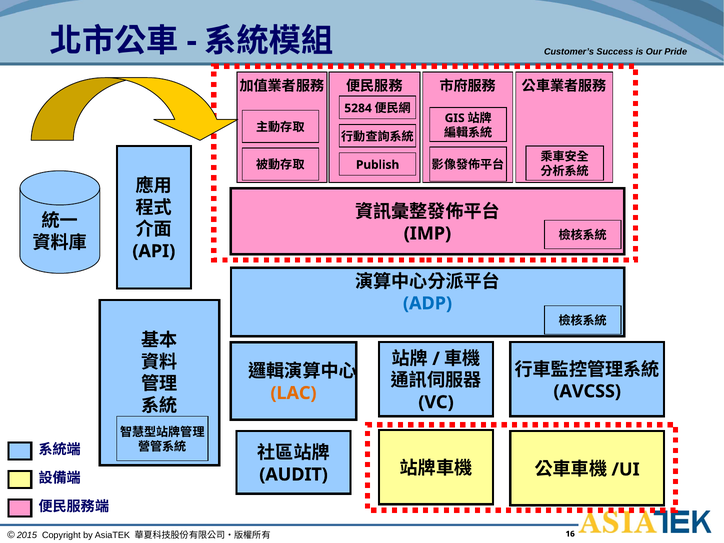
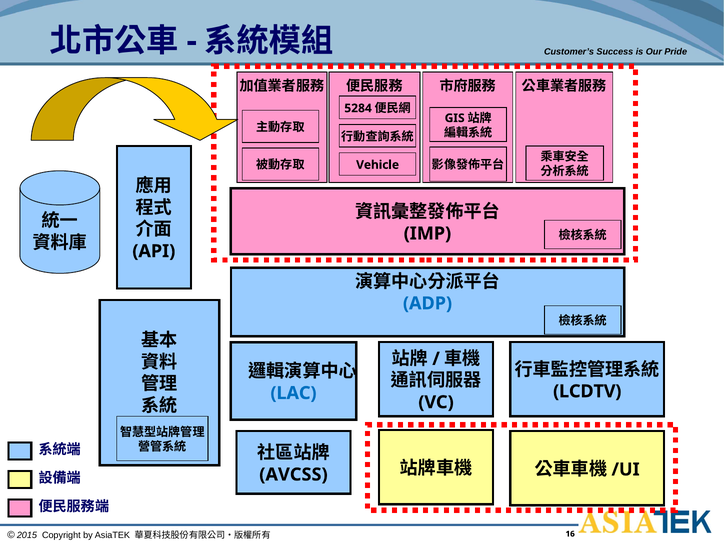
Publish: Publish -> Vehicle (378, 165)
AVCSS: AVCSS -> LCDTV (587, 391)
LAC colour: orange -> blue (293, 393)
AUDIT: AUDIT -> AVCSS (293, 475)
